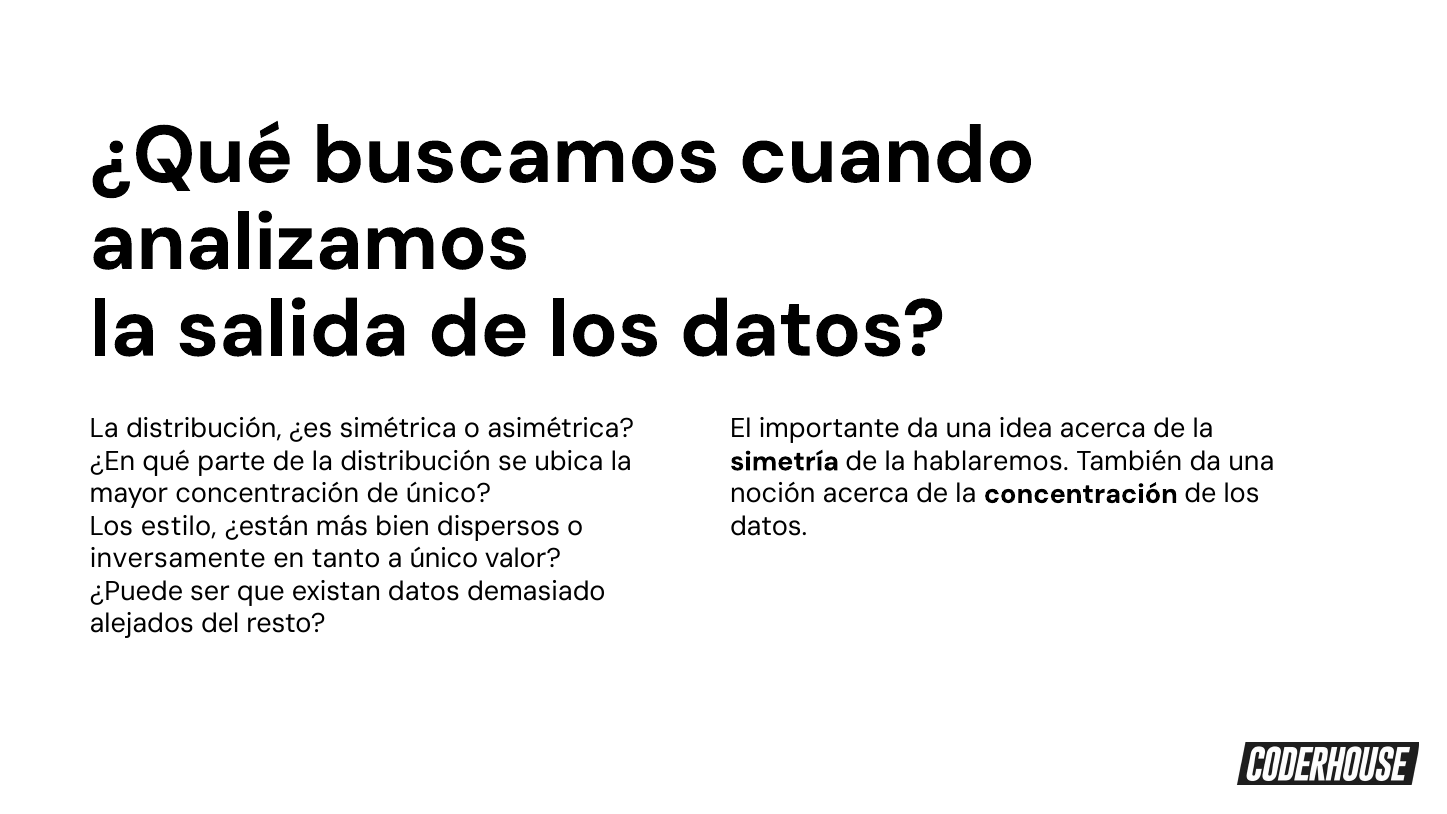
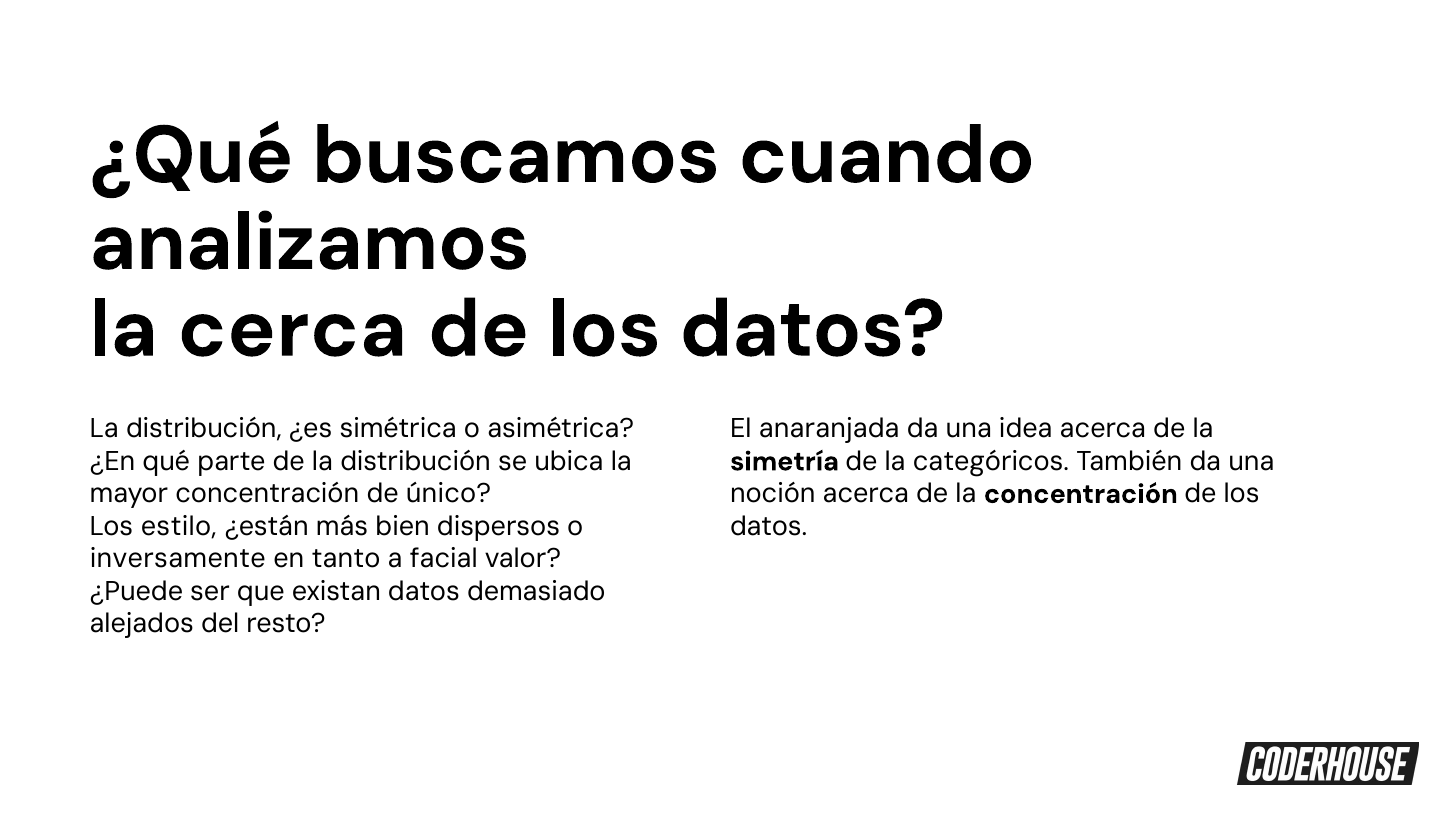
salida: salida -> cerca (292, 329)
importante: importante -> anaranjada (829, 429)
hablaremos: hablaremos -> categóricos (991, 461)
a único: único -> facial (444, 559)
